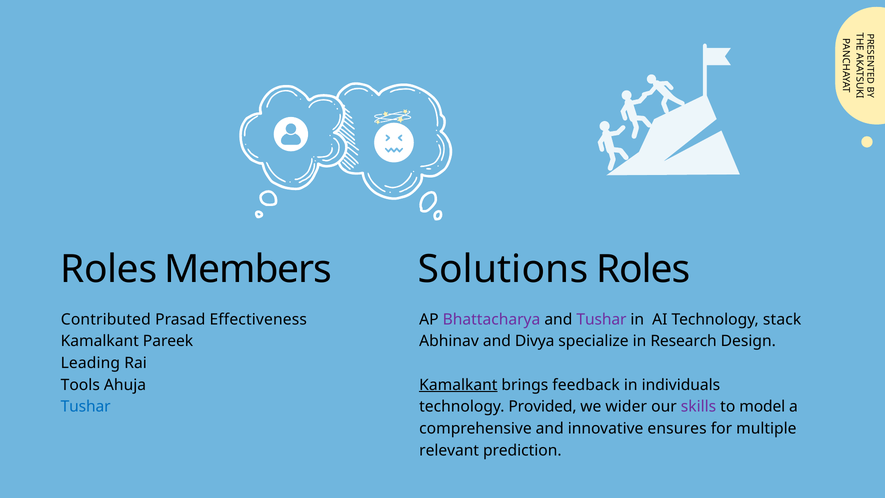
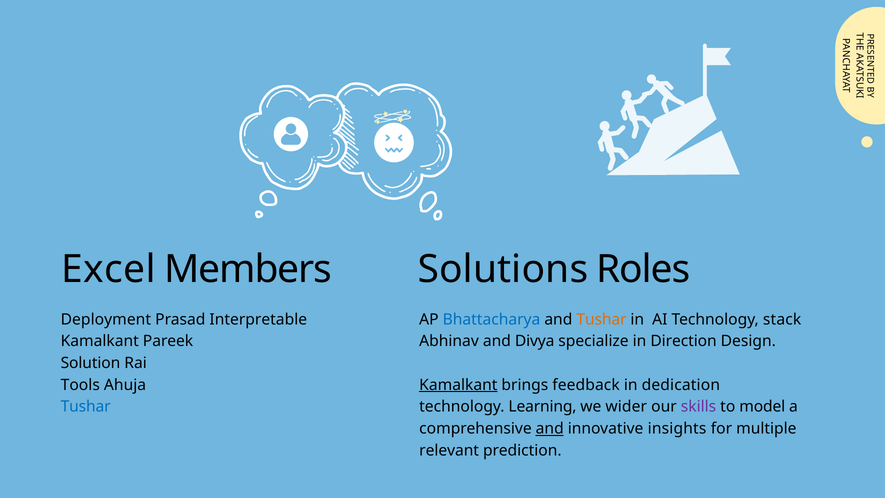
Roles: Roles -> Excel (108, 270)
Contributed: Contributed -> Deployment (106, 319)
Effectiveness: Effectiveness -> Interpretable (258, 319)
Bhattacharya colour: purple -> blue (492, 319)
Tushar colour: purple -> orange (601, 319)
Research: Research -> Direction (684, 341)
Leading: Leading -> Solution (90, 363)
individuals: individuals -> dedication (681, 385)
Provided: Provided -> Learning (543, 407)
and underline: none -> present (550, 429)
ensures: ensures -> insights (677, 429)
